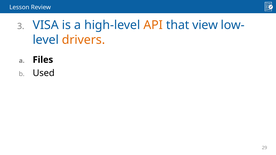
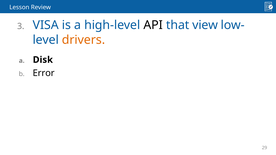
API colour: orange -> black (153, 25)
Files: Files -> Disk (43, 60)
Used: Used -> Error (44, 73)
